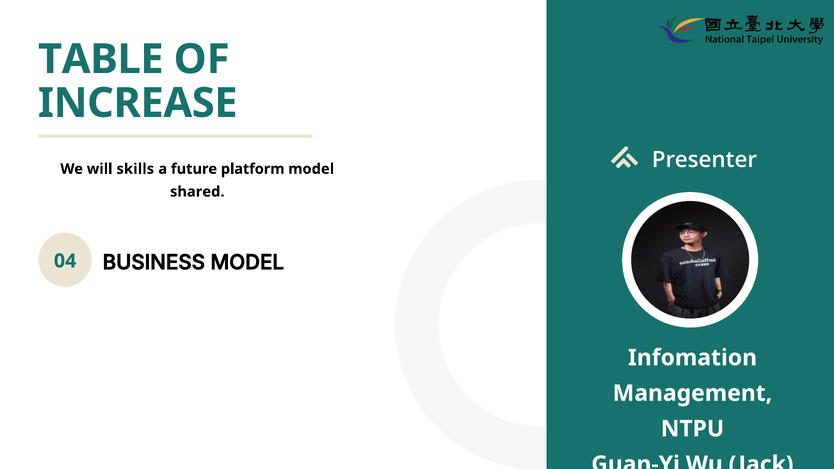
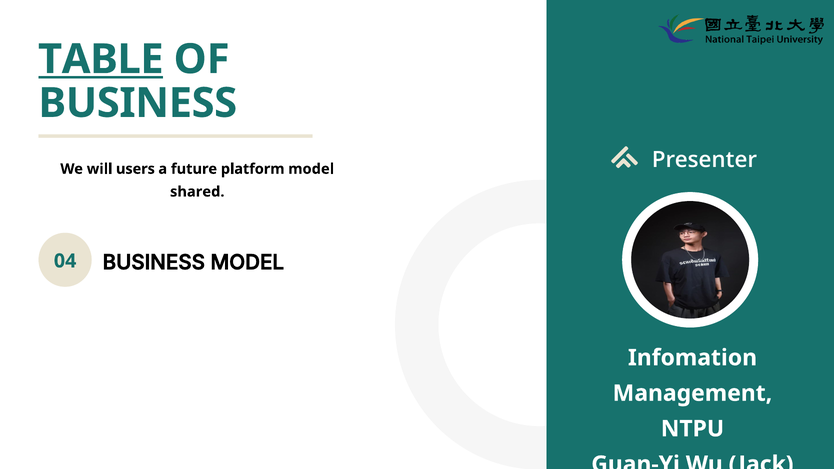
TABLE underline: none -> present (101, 59)
INCREASE: INCREASE -> BUSINESS (138, 103)
skills: skills -> users (135, 169)
